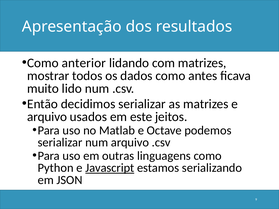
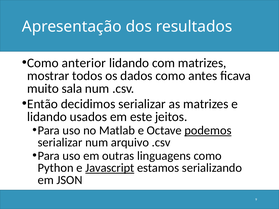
lido: lido -> sala (72, 89)
arquivo: arquivo -> lidando (47, 117)
podemos underline: none -> present (208, 131)
